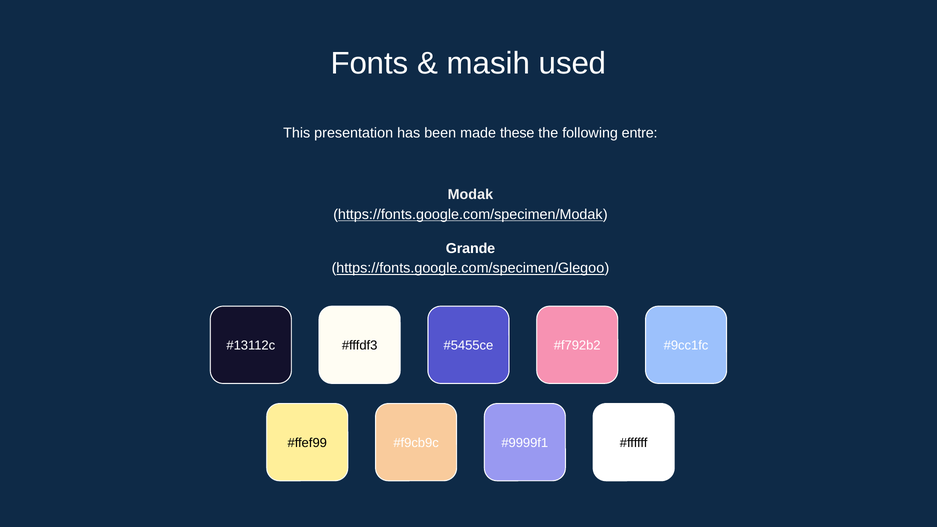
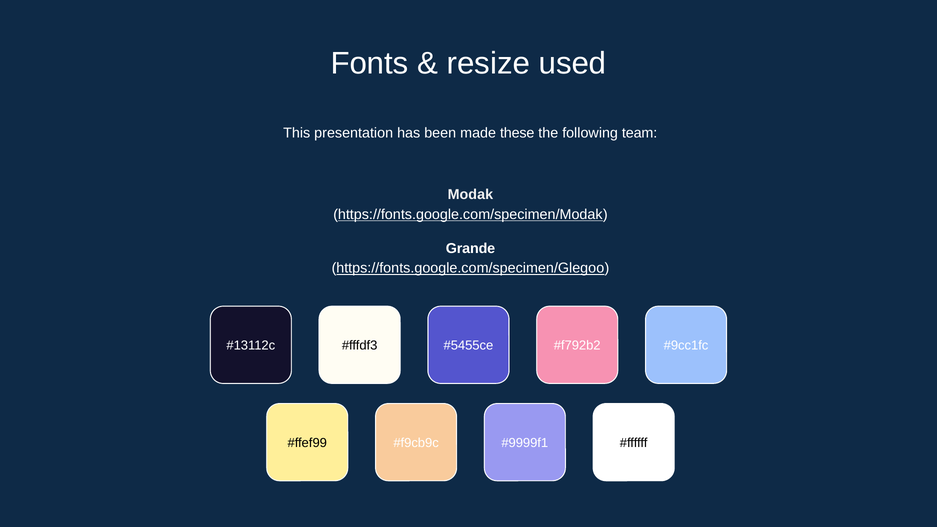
masih: masih -> resize (488, 64)
entre: entre -> team (640, 133)
